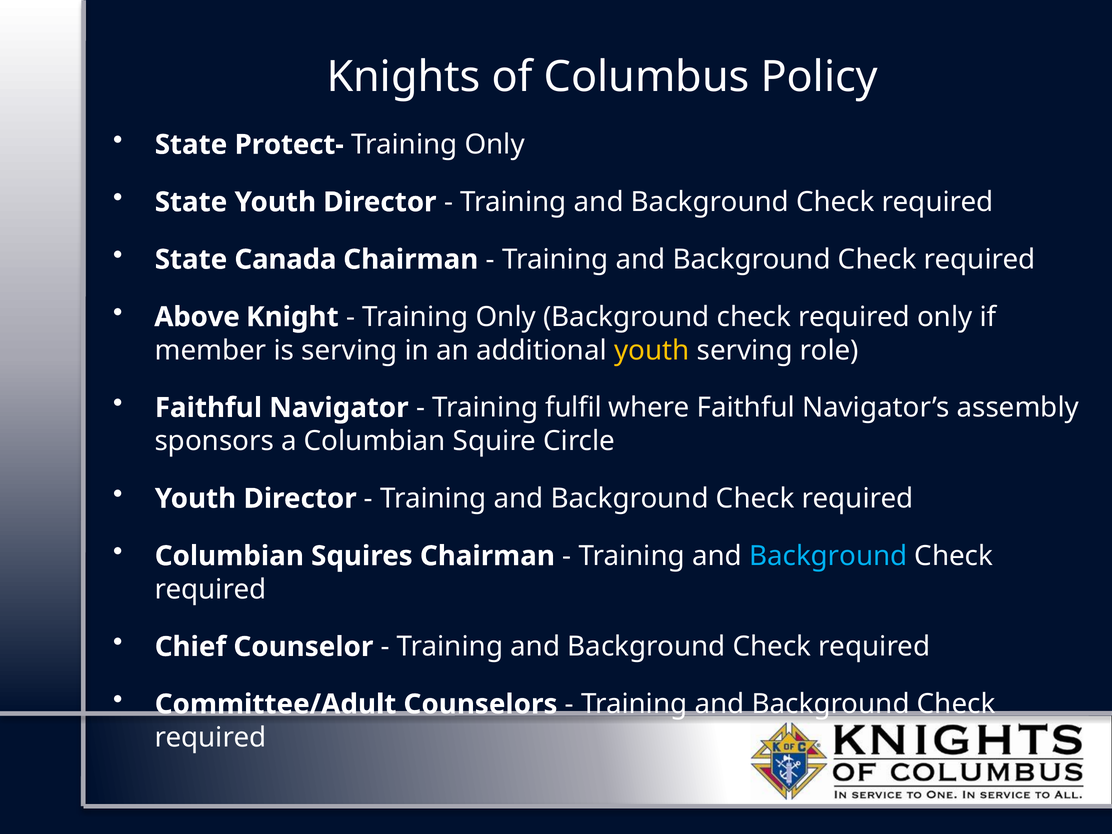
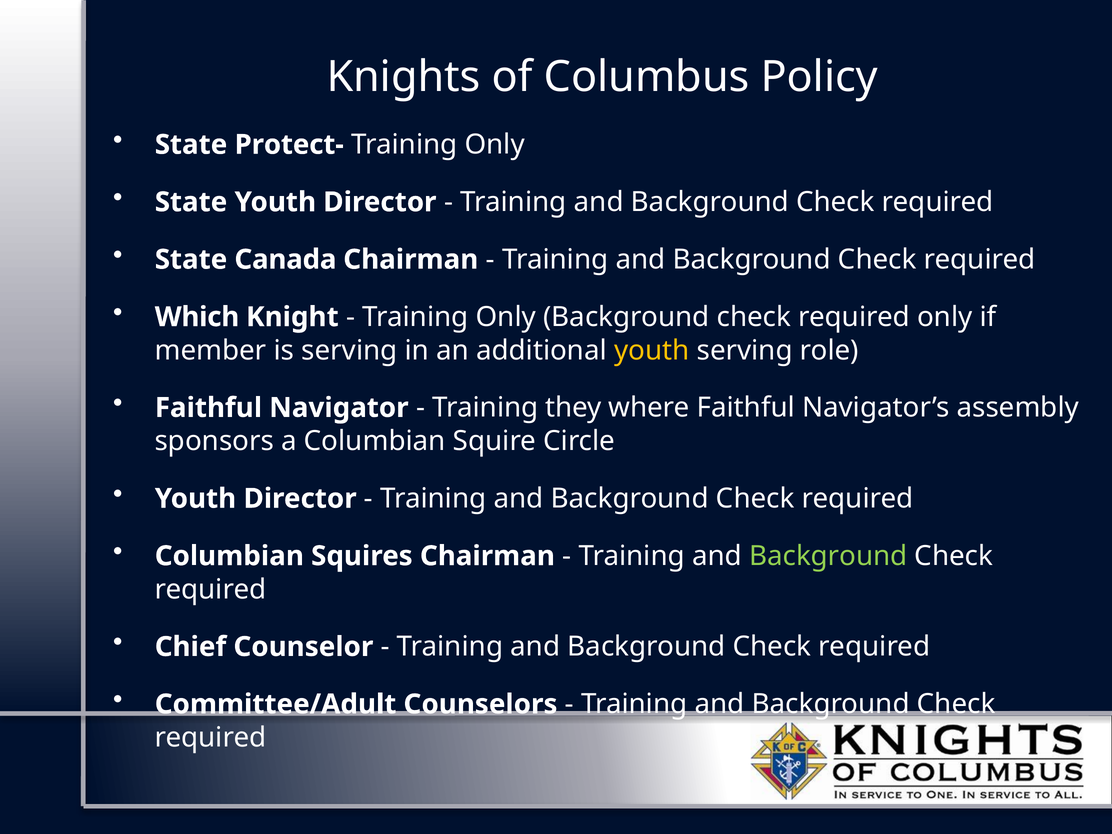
Above: Above -> Which (197, 317)
fulfil: fulfil -> they (574, 408)
Background colour: light blue -> light green (828, 556)
